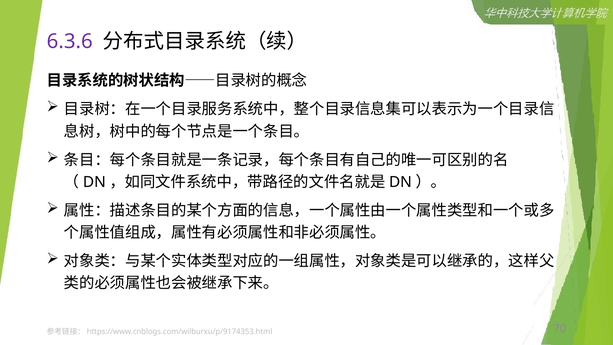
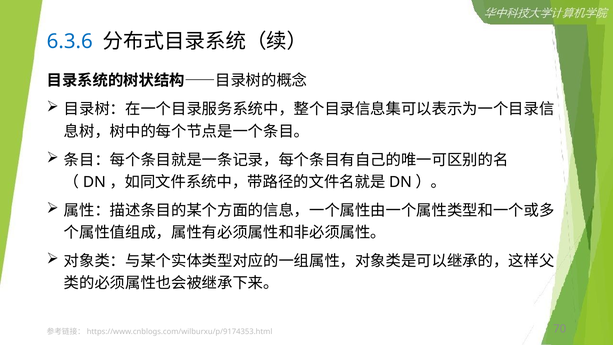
6.3.6 colour: purple -> blue (70, 41)
